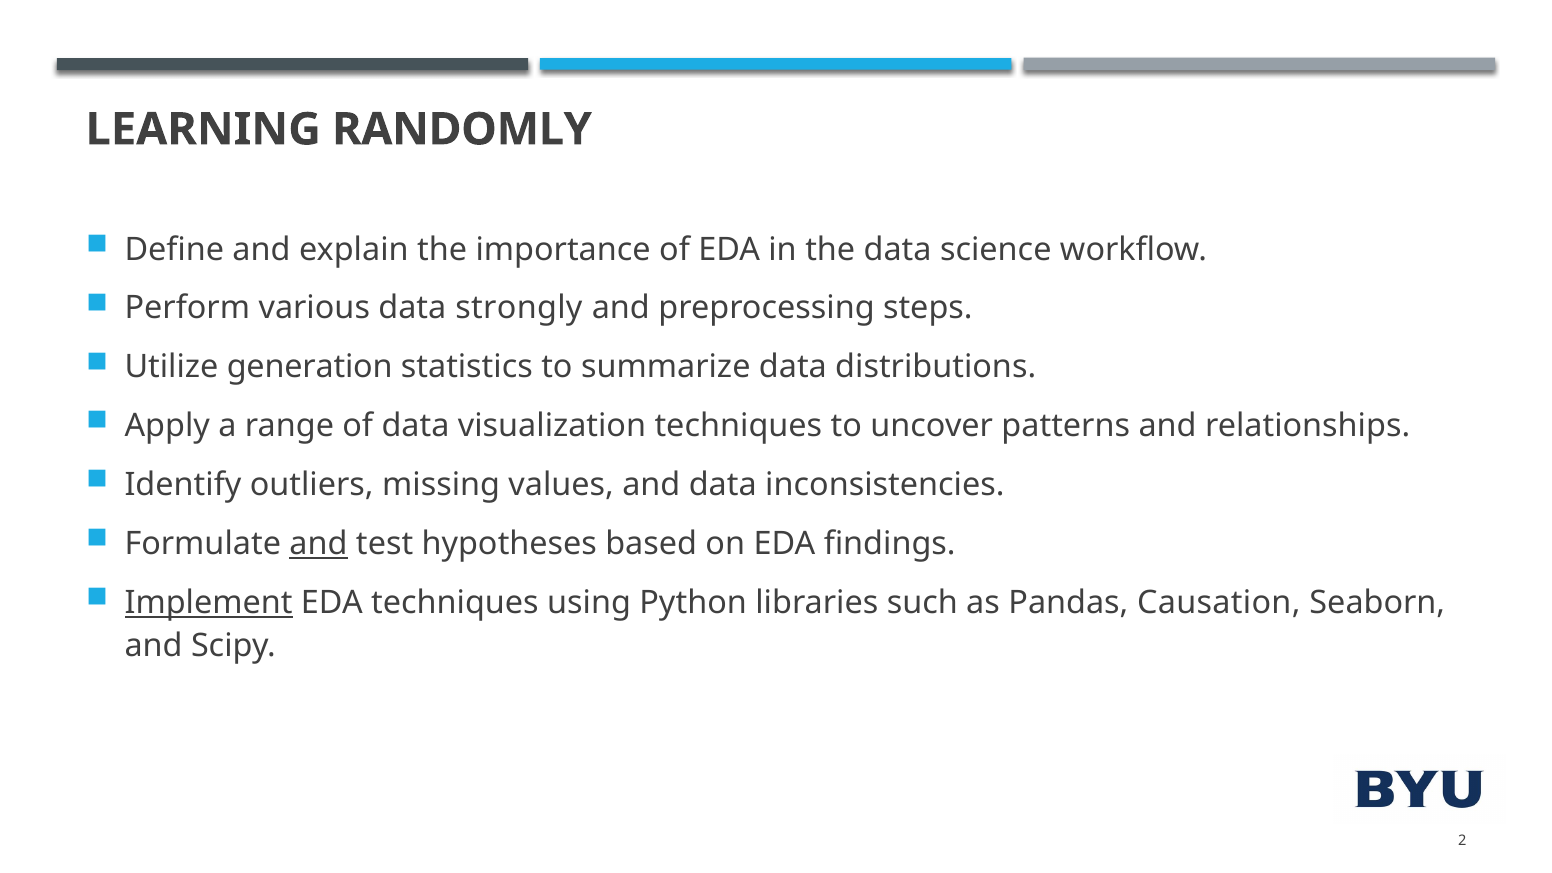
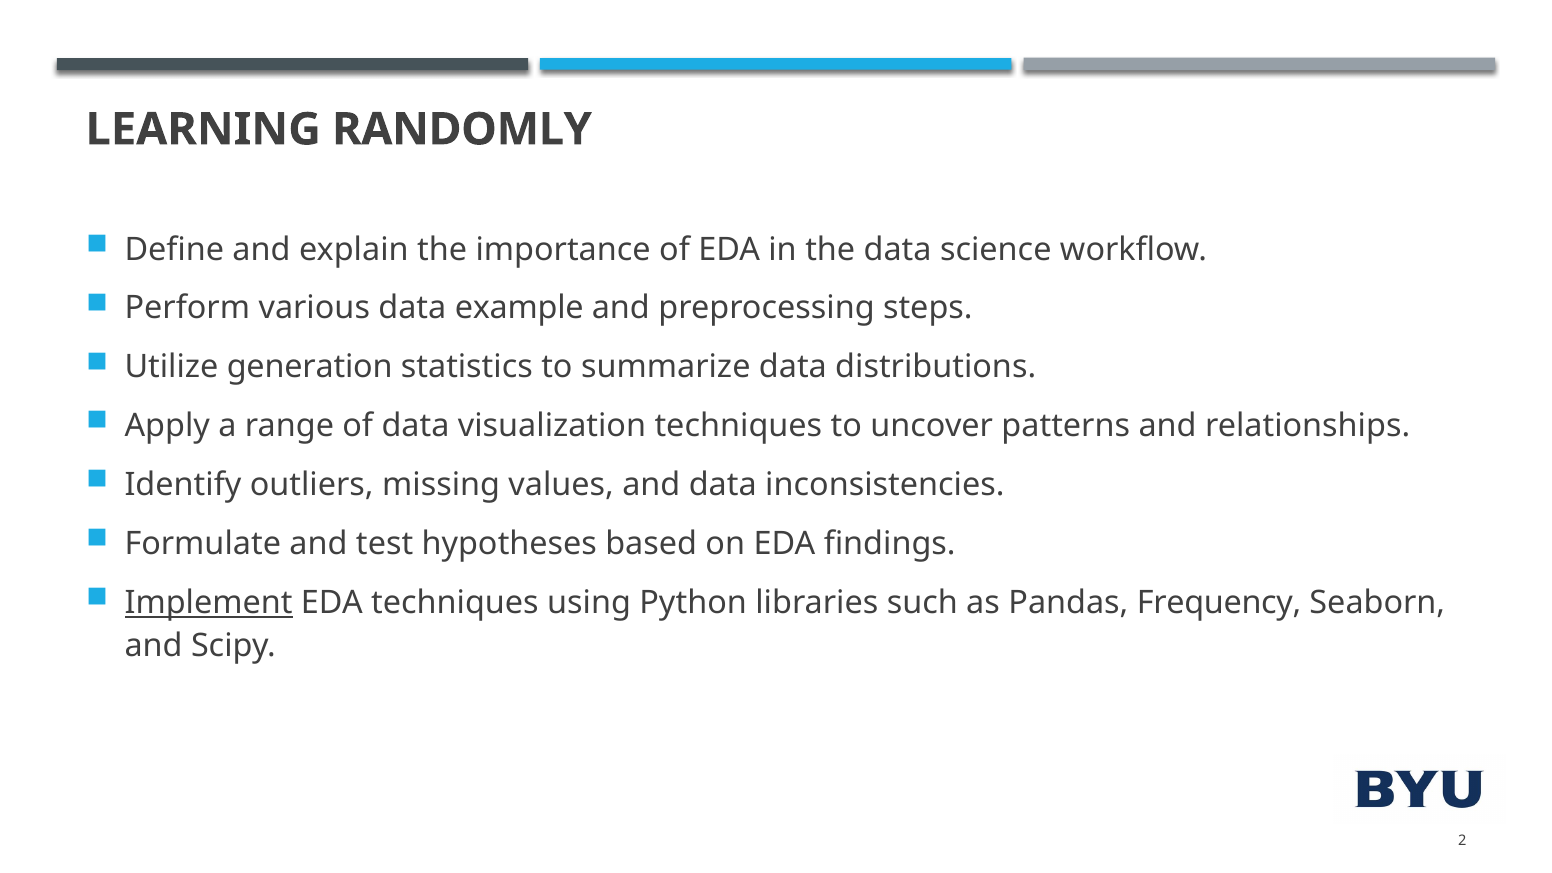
strongly: strongly -> example (519, 308)
and underline: present -> none (318, 544)
Causation: Causation -> Frequency (1219, 603)
